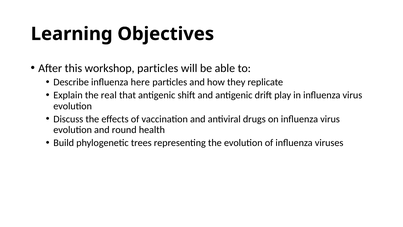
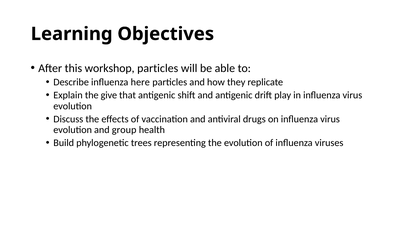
real: real -> give (109, 95)
round: round -> group (124, 130)
